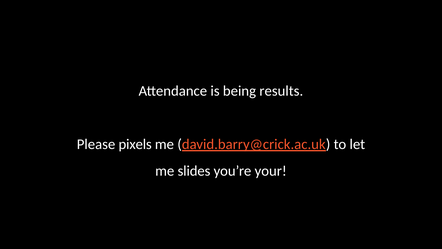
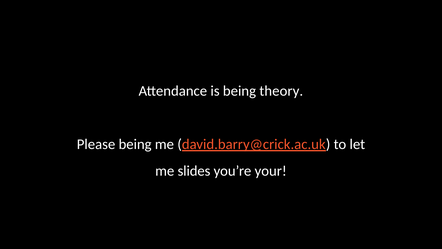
results: results -> theory (281, 91)
Please pixels: pixels -> being (135, 144)
